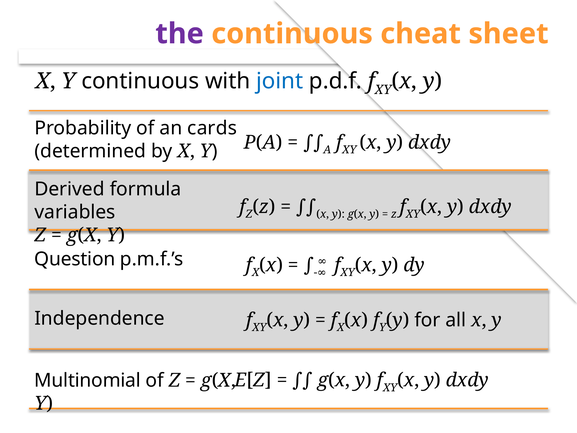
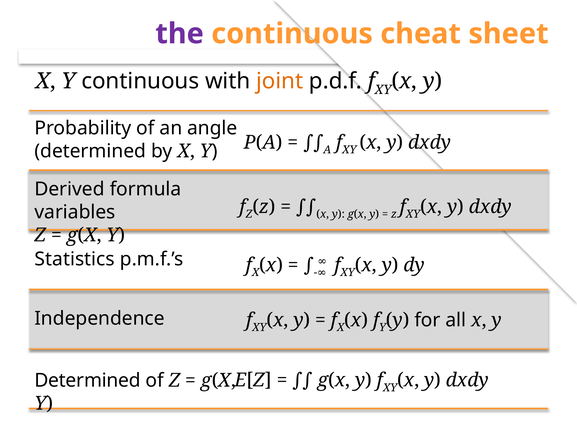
joint colour: blue -> orange (280, 81)
cards: cards -> angle (212, 128)
Question: Question -> Statistics (75, 259)
Multinomial: Multinomial -> Determined (88, 380)
